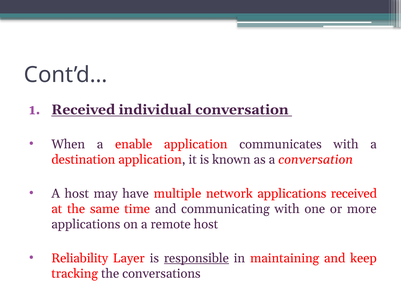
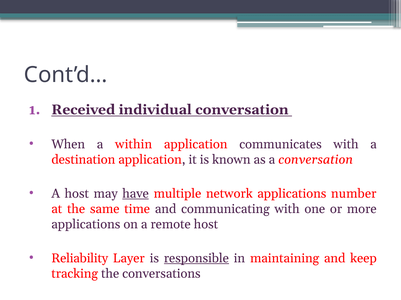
enable: enable -> within (134, 145)
have underline: none -> present (136, 194)
applications received: received -> number (354, 194)
